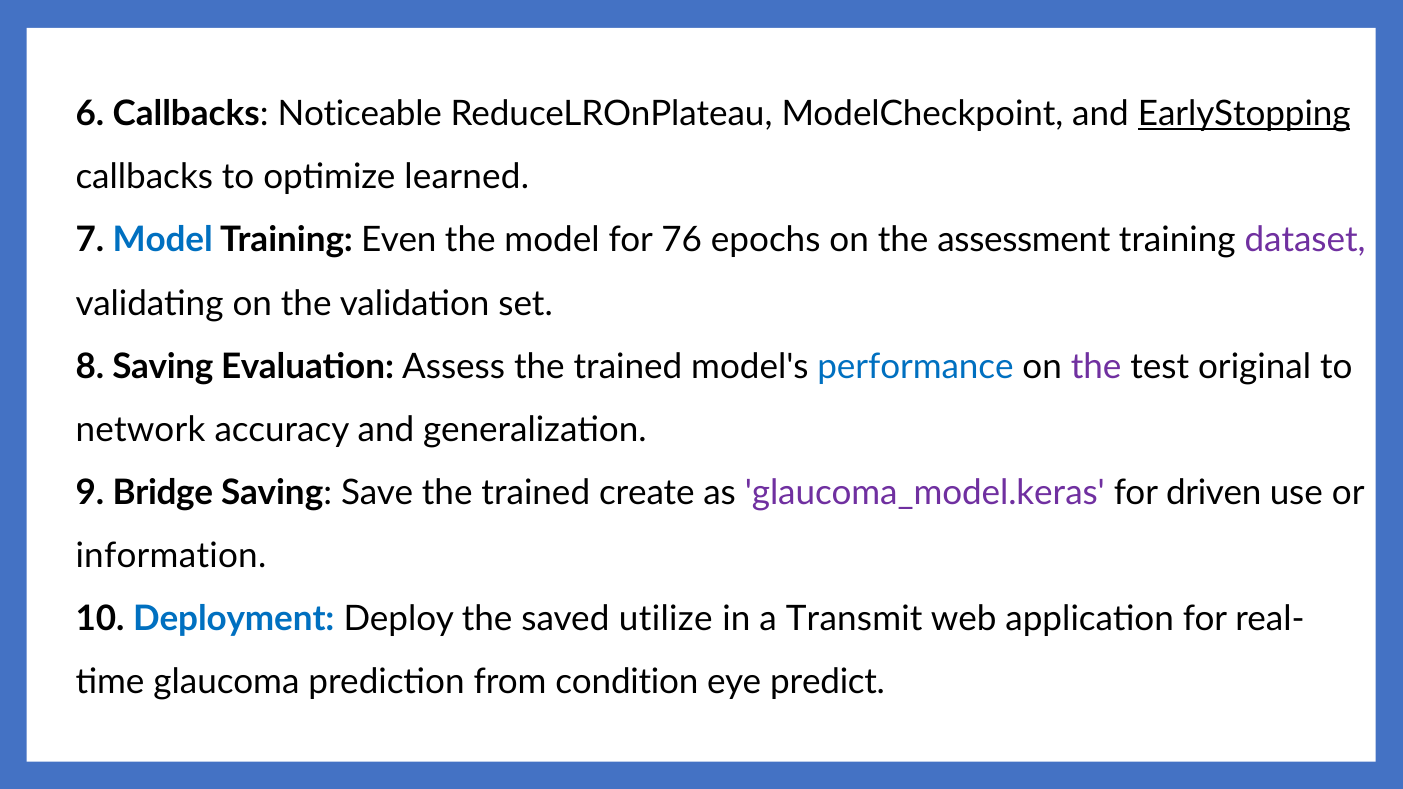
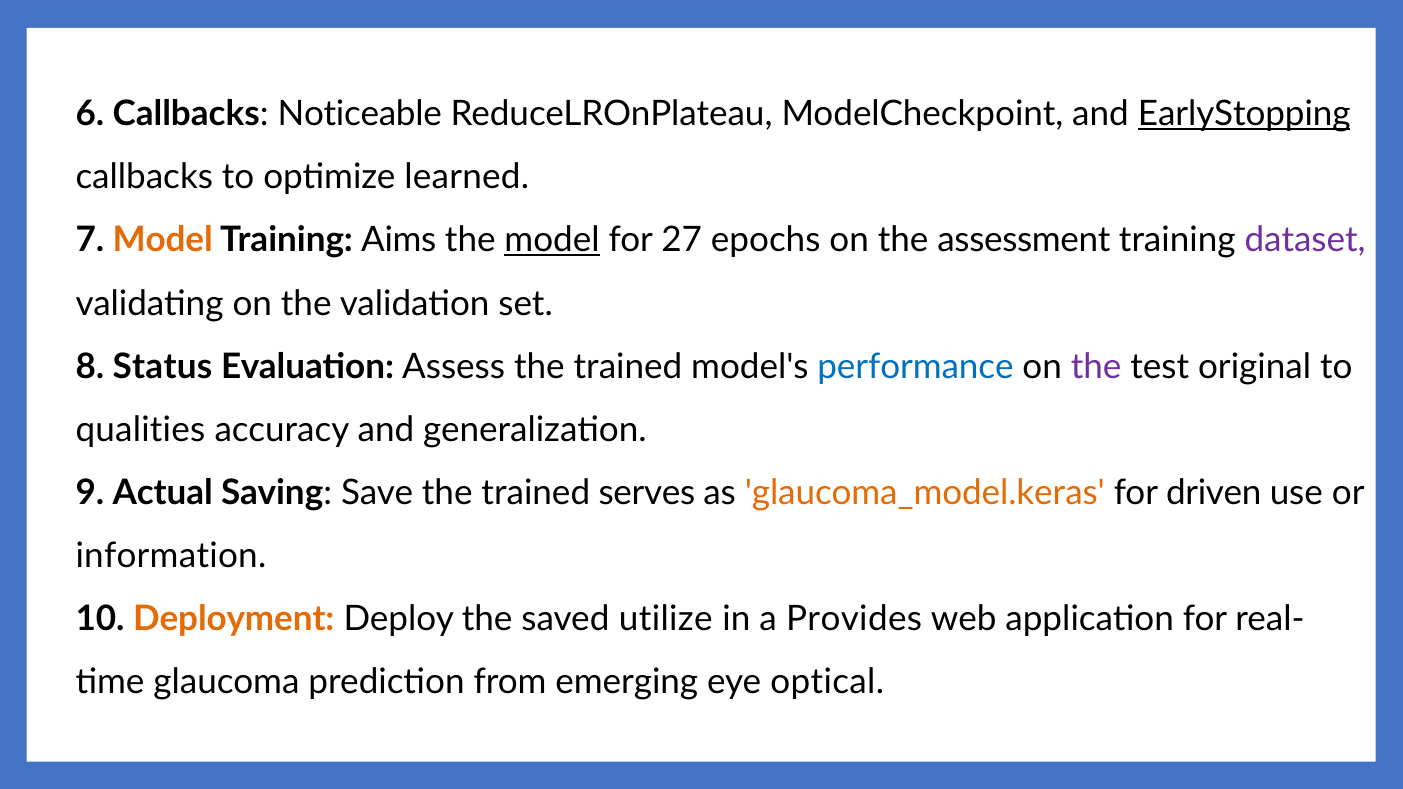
Model colour: blue -> orange (163, 240)
Even: Even -> Aims (399, 240)
model underline: none -> present (552, 240)
76: 76 -> 27 (682, 240)
8 Saving: Saving -> Status (163, 367)
network: network -> qualities (140, 430)
Bridge: Bridge -> Actual (163, 493)
create: create -> serves (647, 493)
glaucoma_model.keras colour: purple -> orange (925, 493)
Deployment colour: blue -> orange (234, 619)
Transmit: Transmit -> Provides (854, 619)
condition: condition -> emerging (627, 682)
predict: predict -> optical (827, 682)
